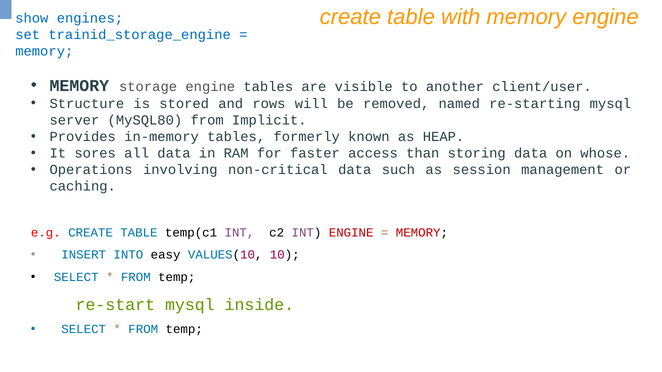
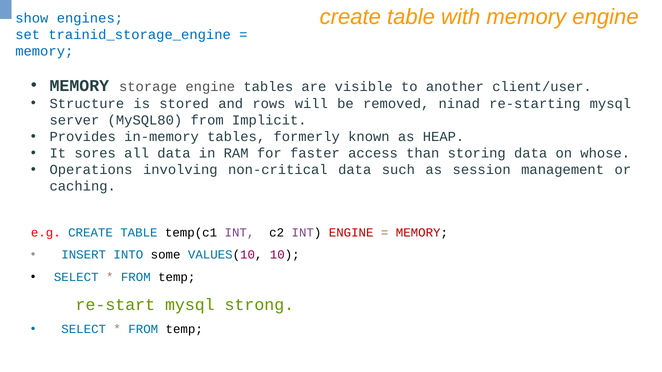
named: named -> ninad (459, 104)
easy: easy -> some (166, 255)
inside: inside -> strong (259, 305)
